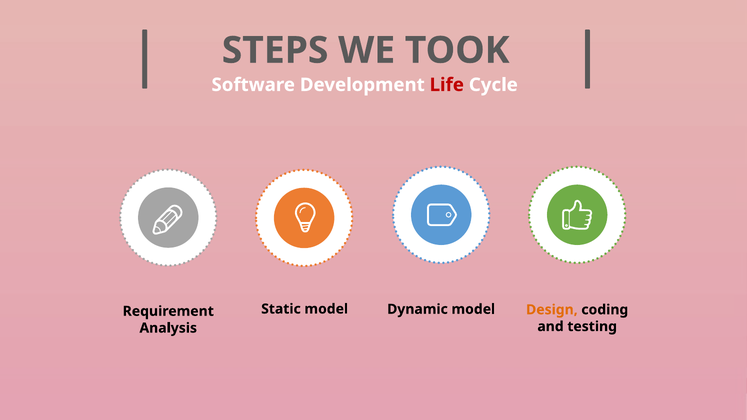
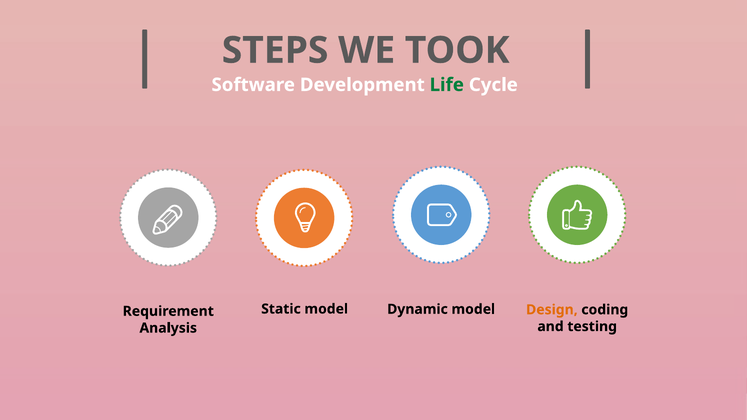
Life colour: red -> green (447, 85)
